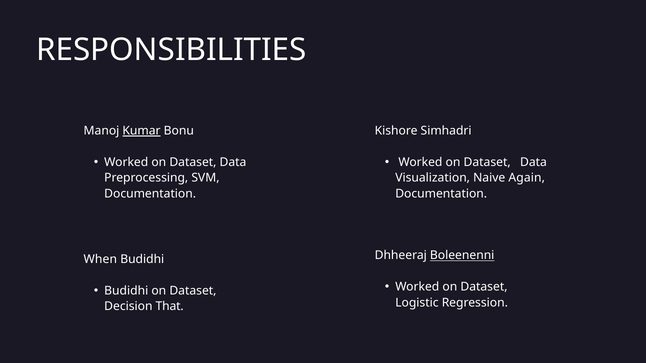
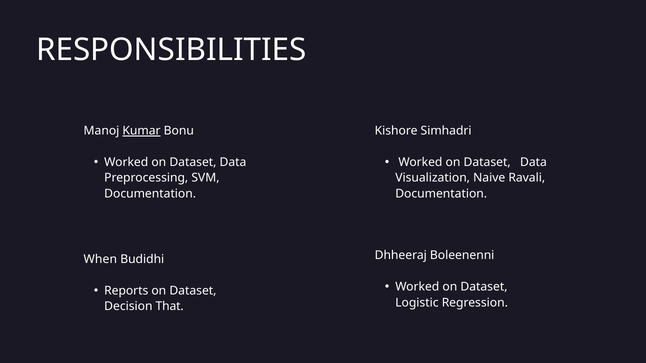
Again: Again -> Ravali (527, 178)
Boleenenni underline: present -> none (462, 256)
Budidhi: Budidhi -> Reports (126, 291)
